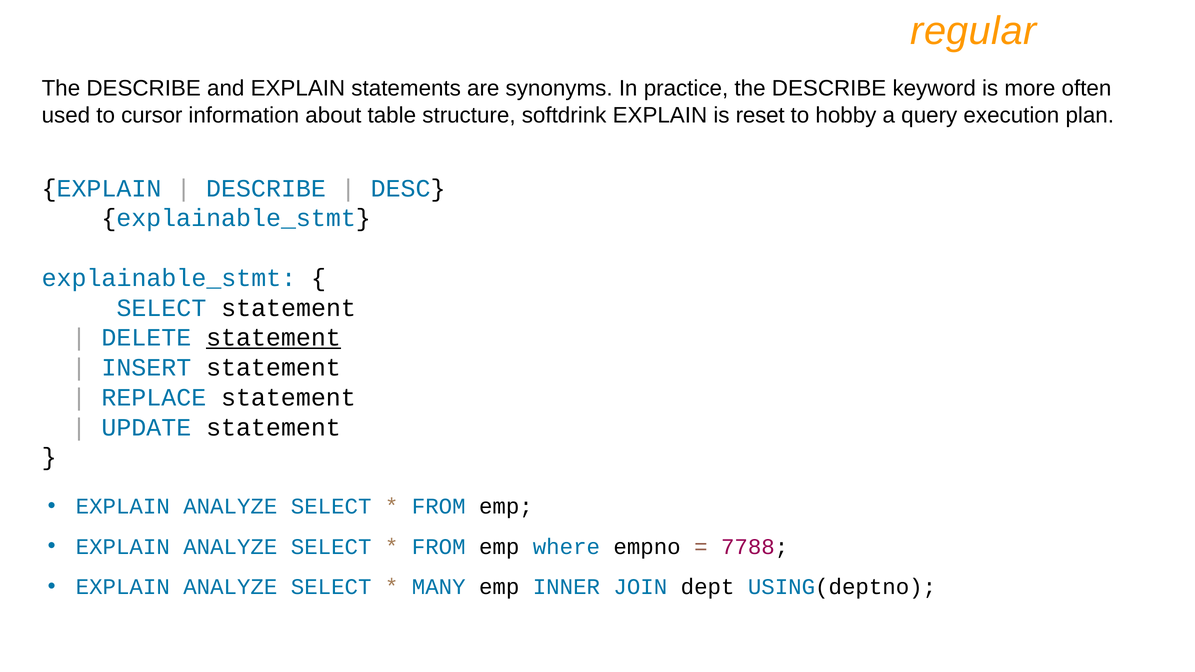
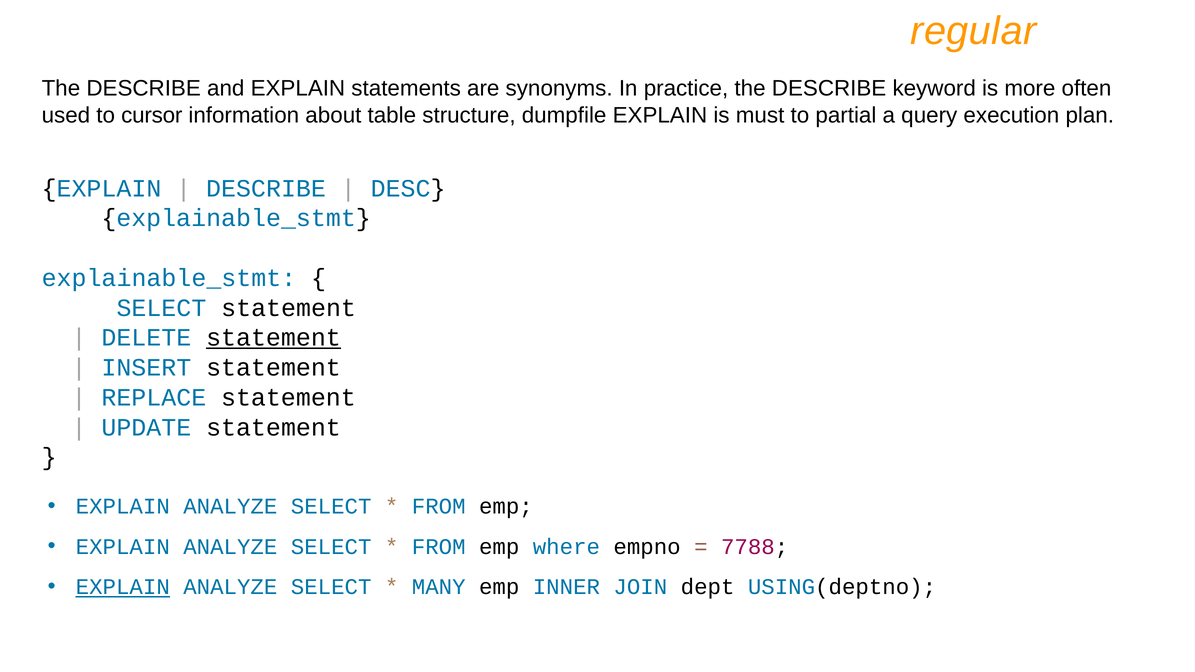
softdrink: softdrink -> dumpfile (564, 115)
reset: reset -> must (760, 115)
hobby: hobby -> partial (846, 115)
EXPLAIN underline: none -> present (123, 587)
